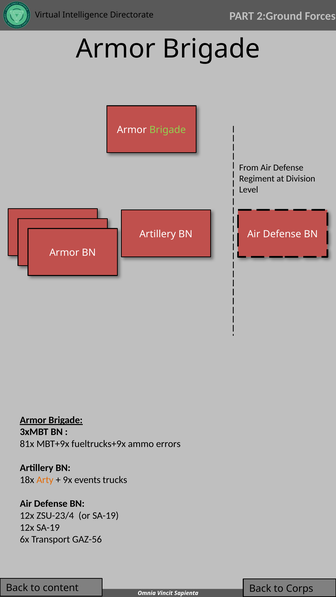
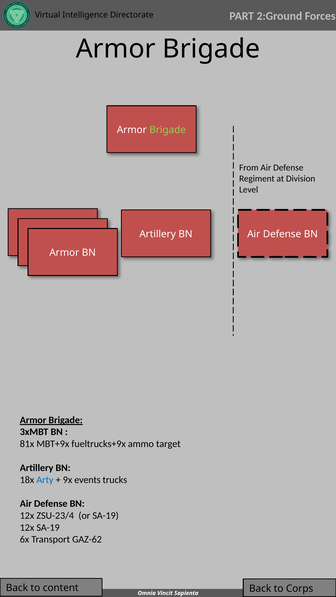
errors: errors -> target (168, 444)
Arty colour: orange -> blue (45, 480)
GAZ-56: GAZ-56 -> GAZ-62 (87, 540)
